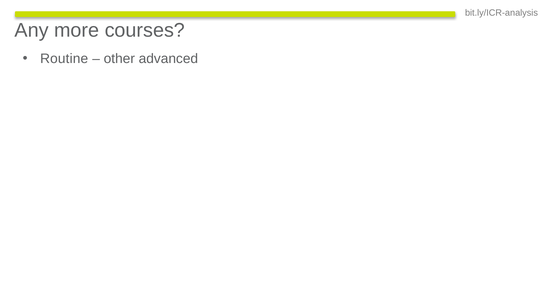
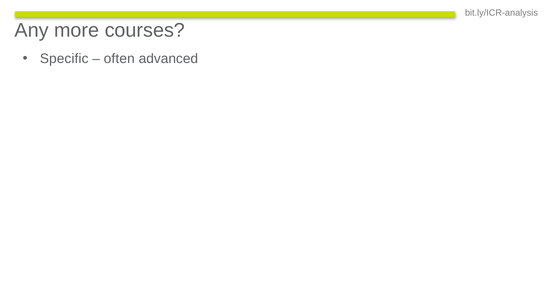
Routine: Routine -> Specific (64, 59)
other: other -> often (119, 59)
